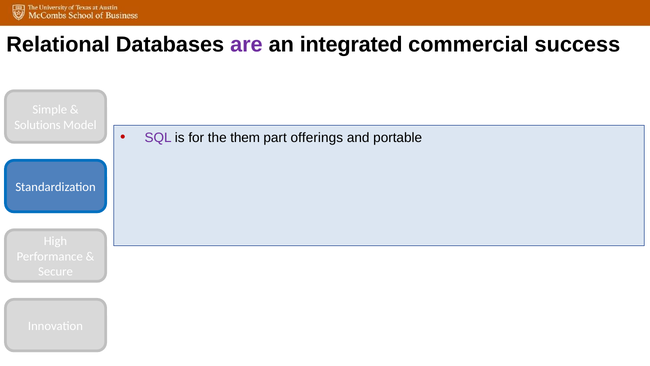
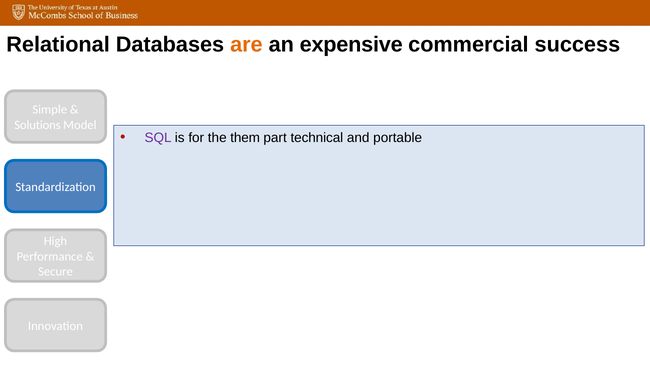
are colour: purple -> orange (246, 45)
integrated: integrated -> expensive (351, 45)
offerings: offerings -> technical (317, 137)
